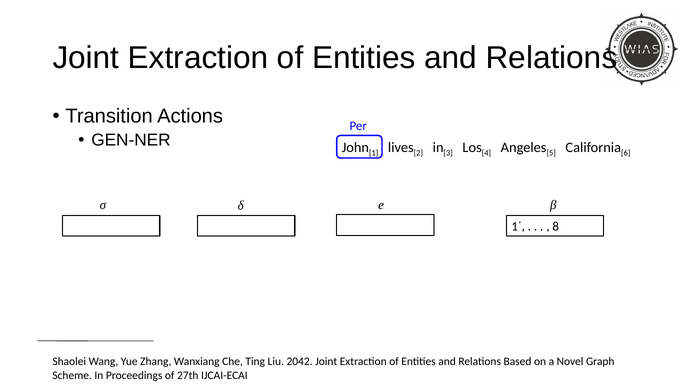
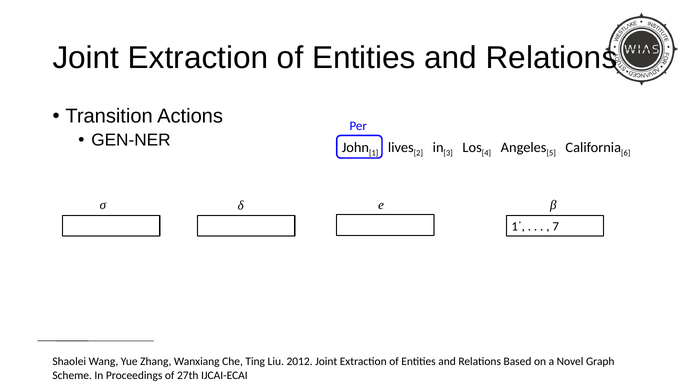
8: 8 -> 7 (556, 227)
2042: 2042 -> 2012 (300, 362)
